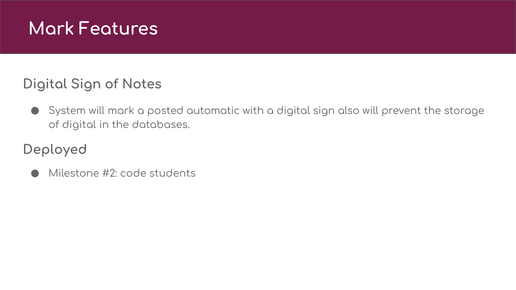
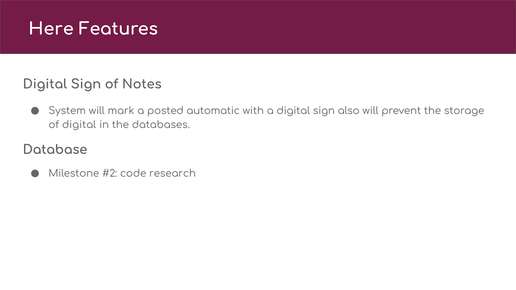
Mark: Mark -> Here (51, 29)
Deployed: Deployed -> Database (55, 150)
students: students -> research (173, 174)
